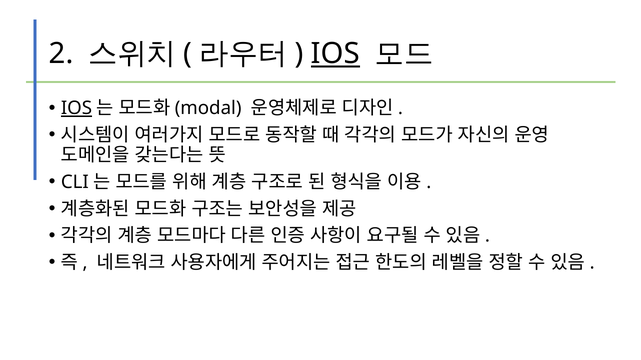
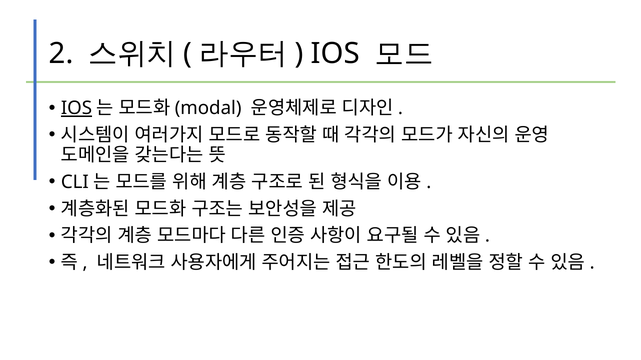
IOS underline: present -> none (336, 54)
